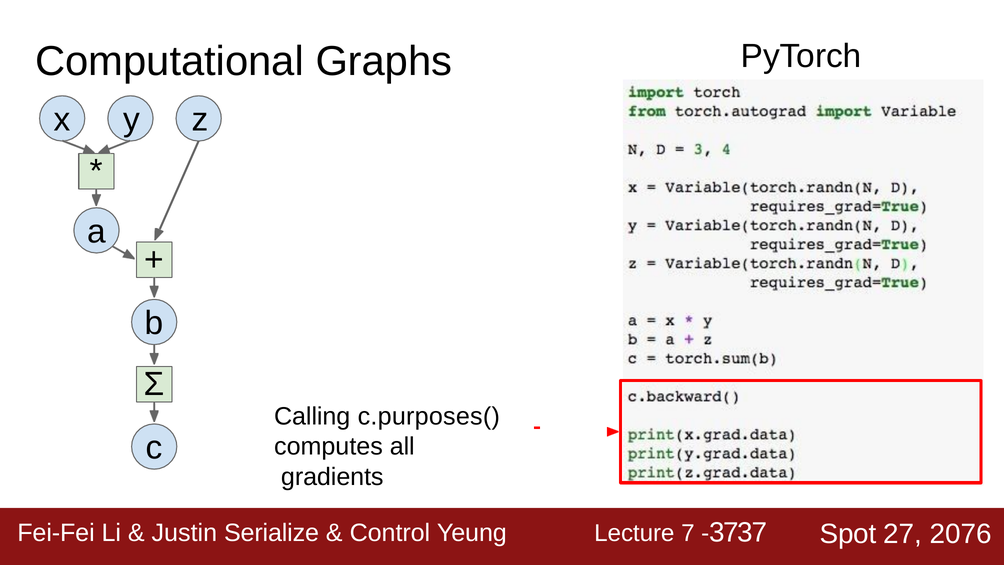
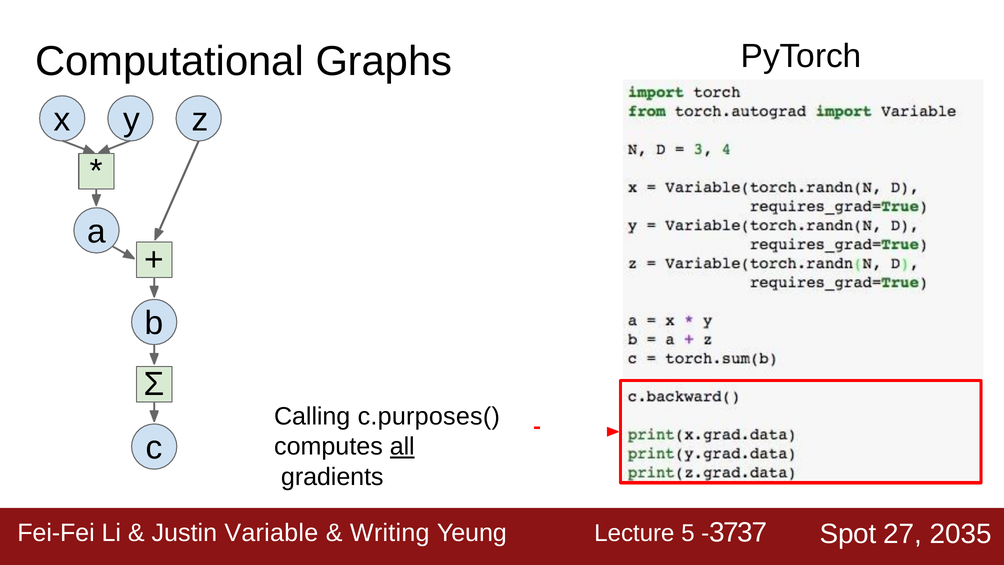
all underline: none -> present (402, 447)
Serialize: Serialize -> Variable (271, 533)
Control: Control -> Writing (390, 533)
7: 7 -> 5 (688, 533)
2076: 2076 -> 2035 (961, 534)
